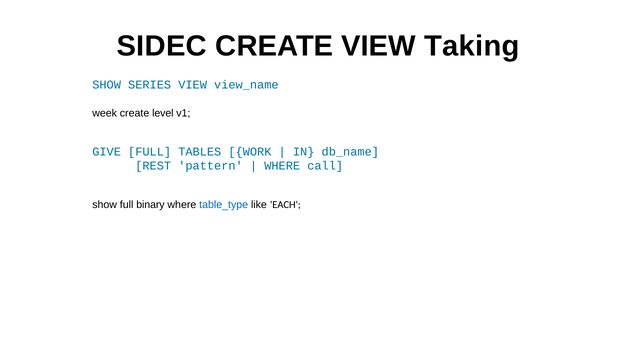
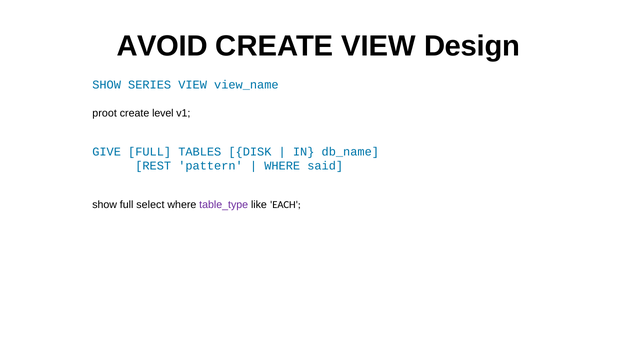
SIDEC: SIDEC -> AVOID (162, 46)
Taking: Taking -> Design (472, 46)
week: week -> proot (105, 114)
WORK: WORK -> DISK (250, 152)
call: call -> said (325, 166)
binary: binary -> select (150, 205)
table_type colour: blue -> purple (224, 205)
